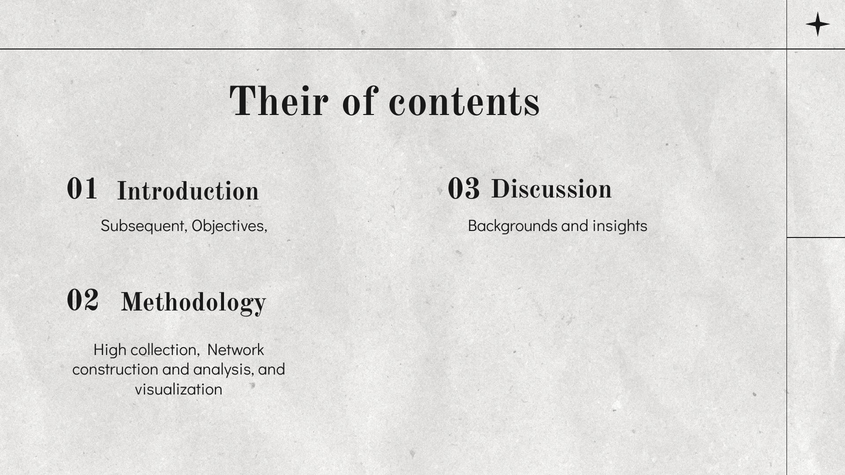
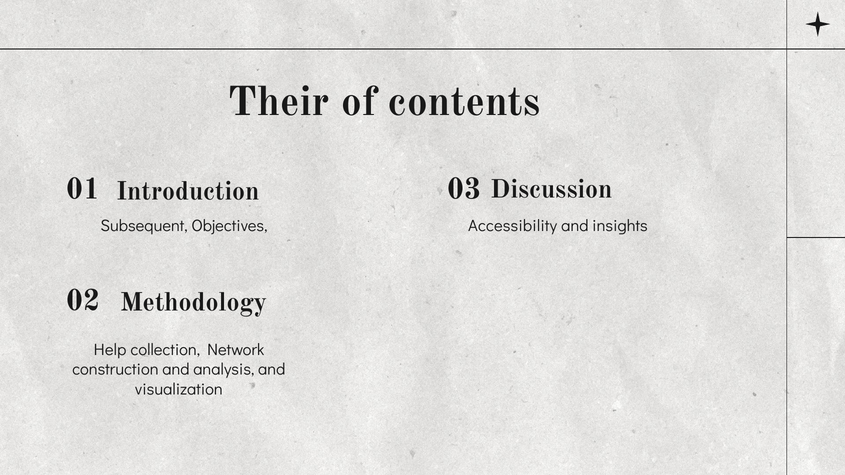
Backgrounds: Backgrounds -> Accessibility (513, 226)
High: High -> Help (110, 350)
